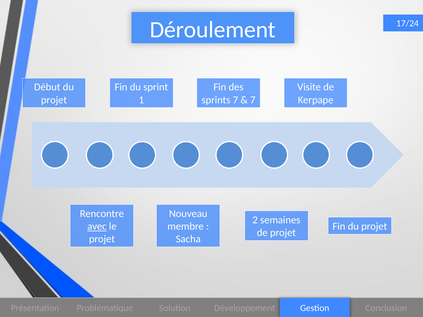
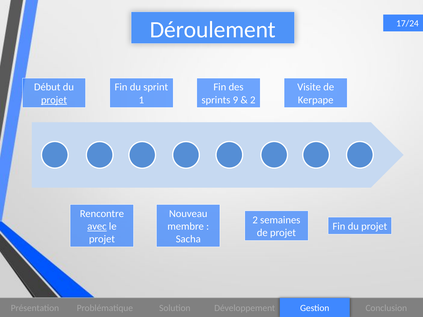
projet underline: none -> present (54, 100)
sprints 7: 7 -> 9 (235, 100)
7: 7 -> 2 (253, 100)
